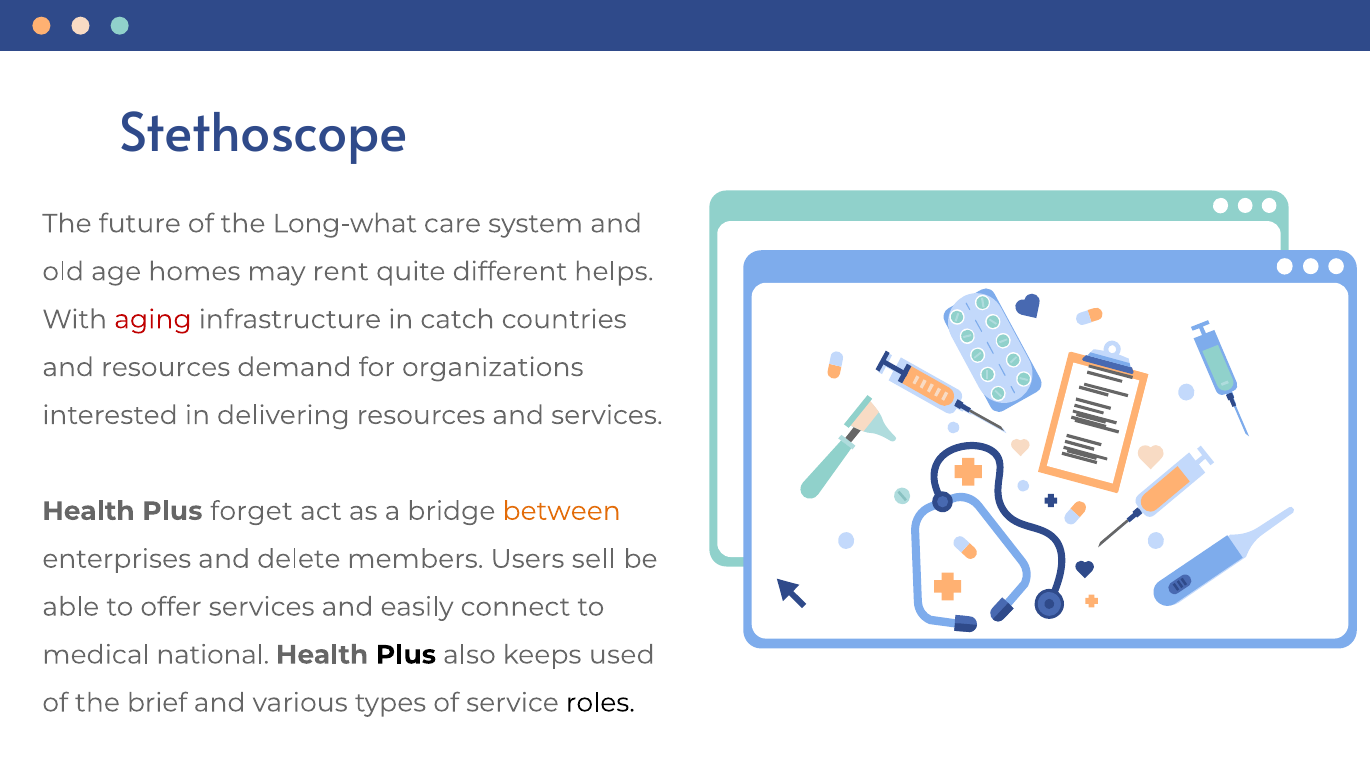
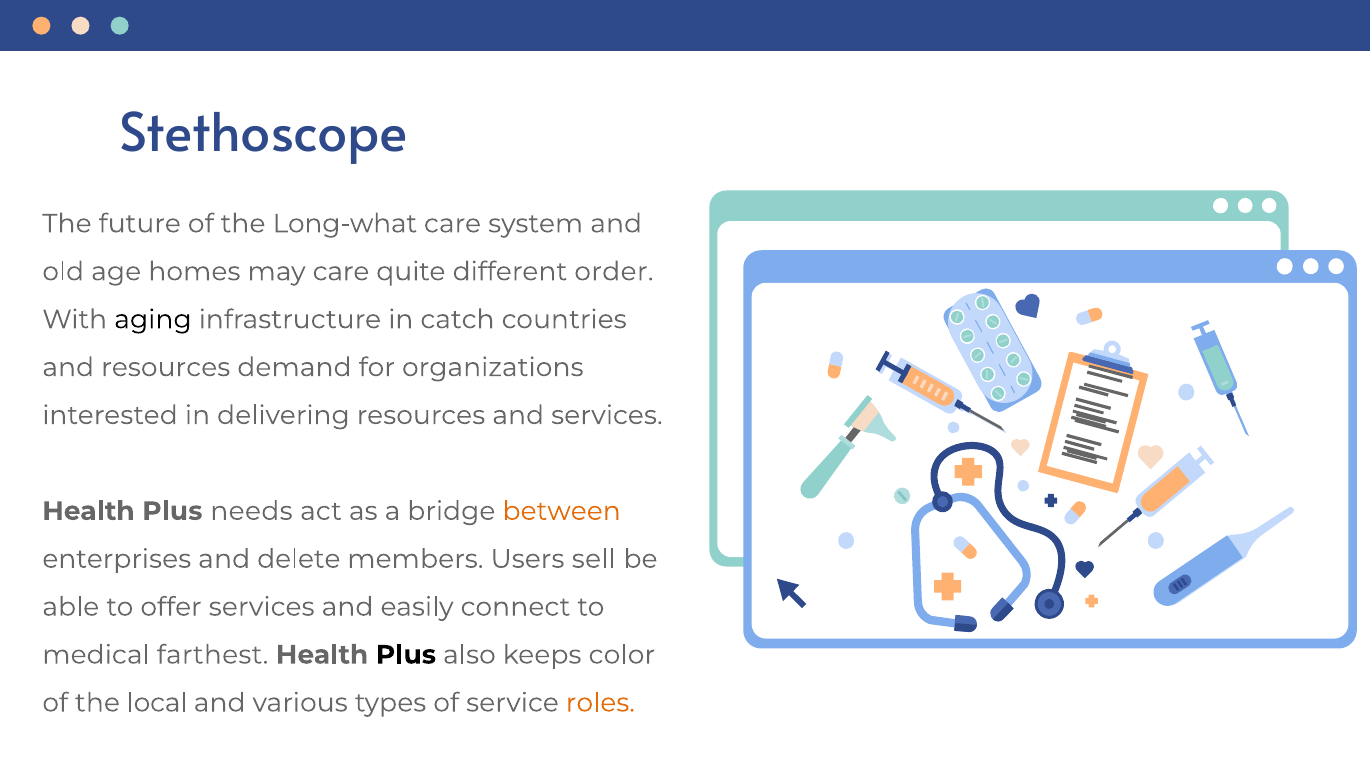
may rent: rent -> care (341, 272)
helps: helps -> order (614, 272)
aging colour: red -> black (153, 320)
forget: forget -> needs (251, 512)
national: national -> farthest (213, 655)
used: used -> color (622, 655)
brief: brief -> local (157, 703)
roles colour: black -> orange (600, 703)
